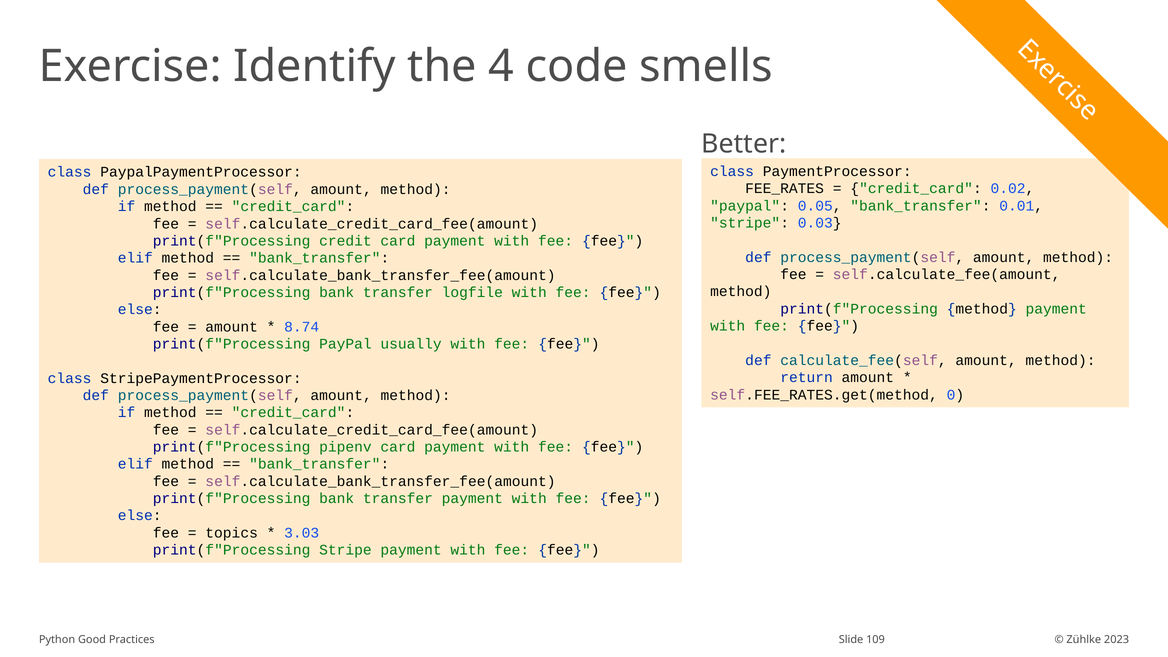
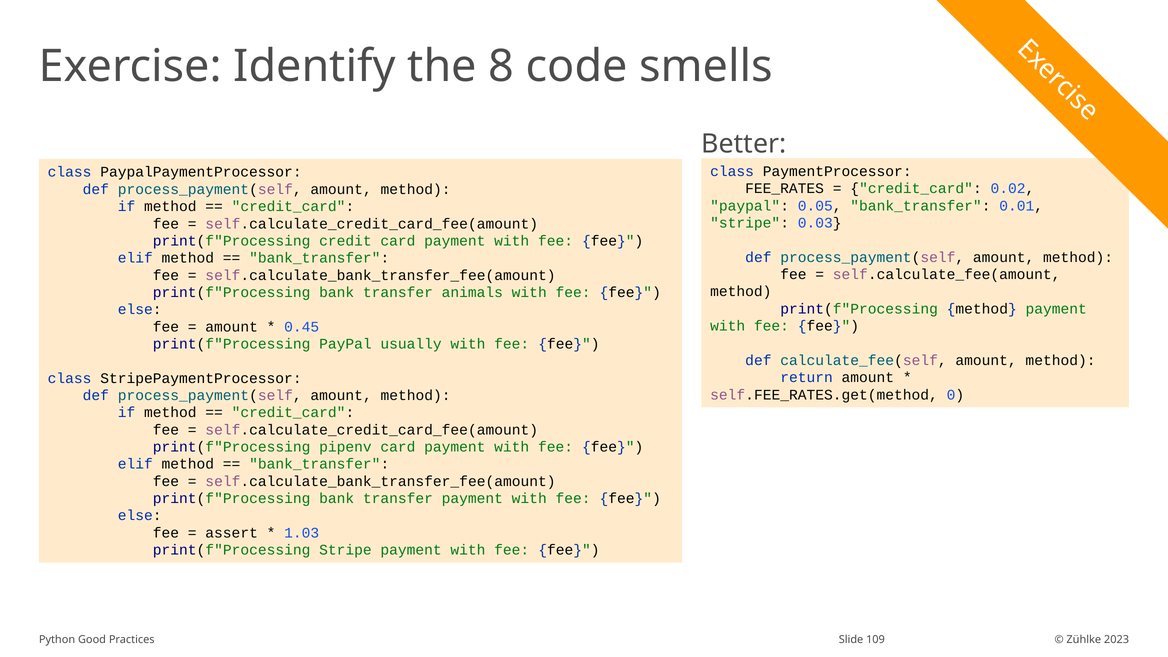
4: 4 -> 8 (501, 66)
logfile: logfile -> animals (472, 292)
8.74: 8.74 -> 0.45 (302, 327)
topics: topics -> assert (232, 533)
3.03: 3.03 -> 1.03 (302, 533)
